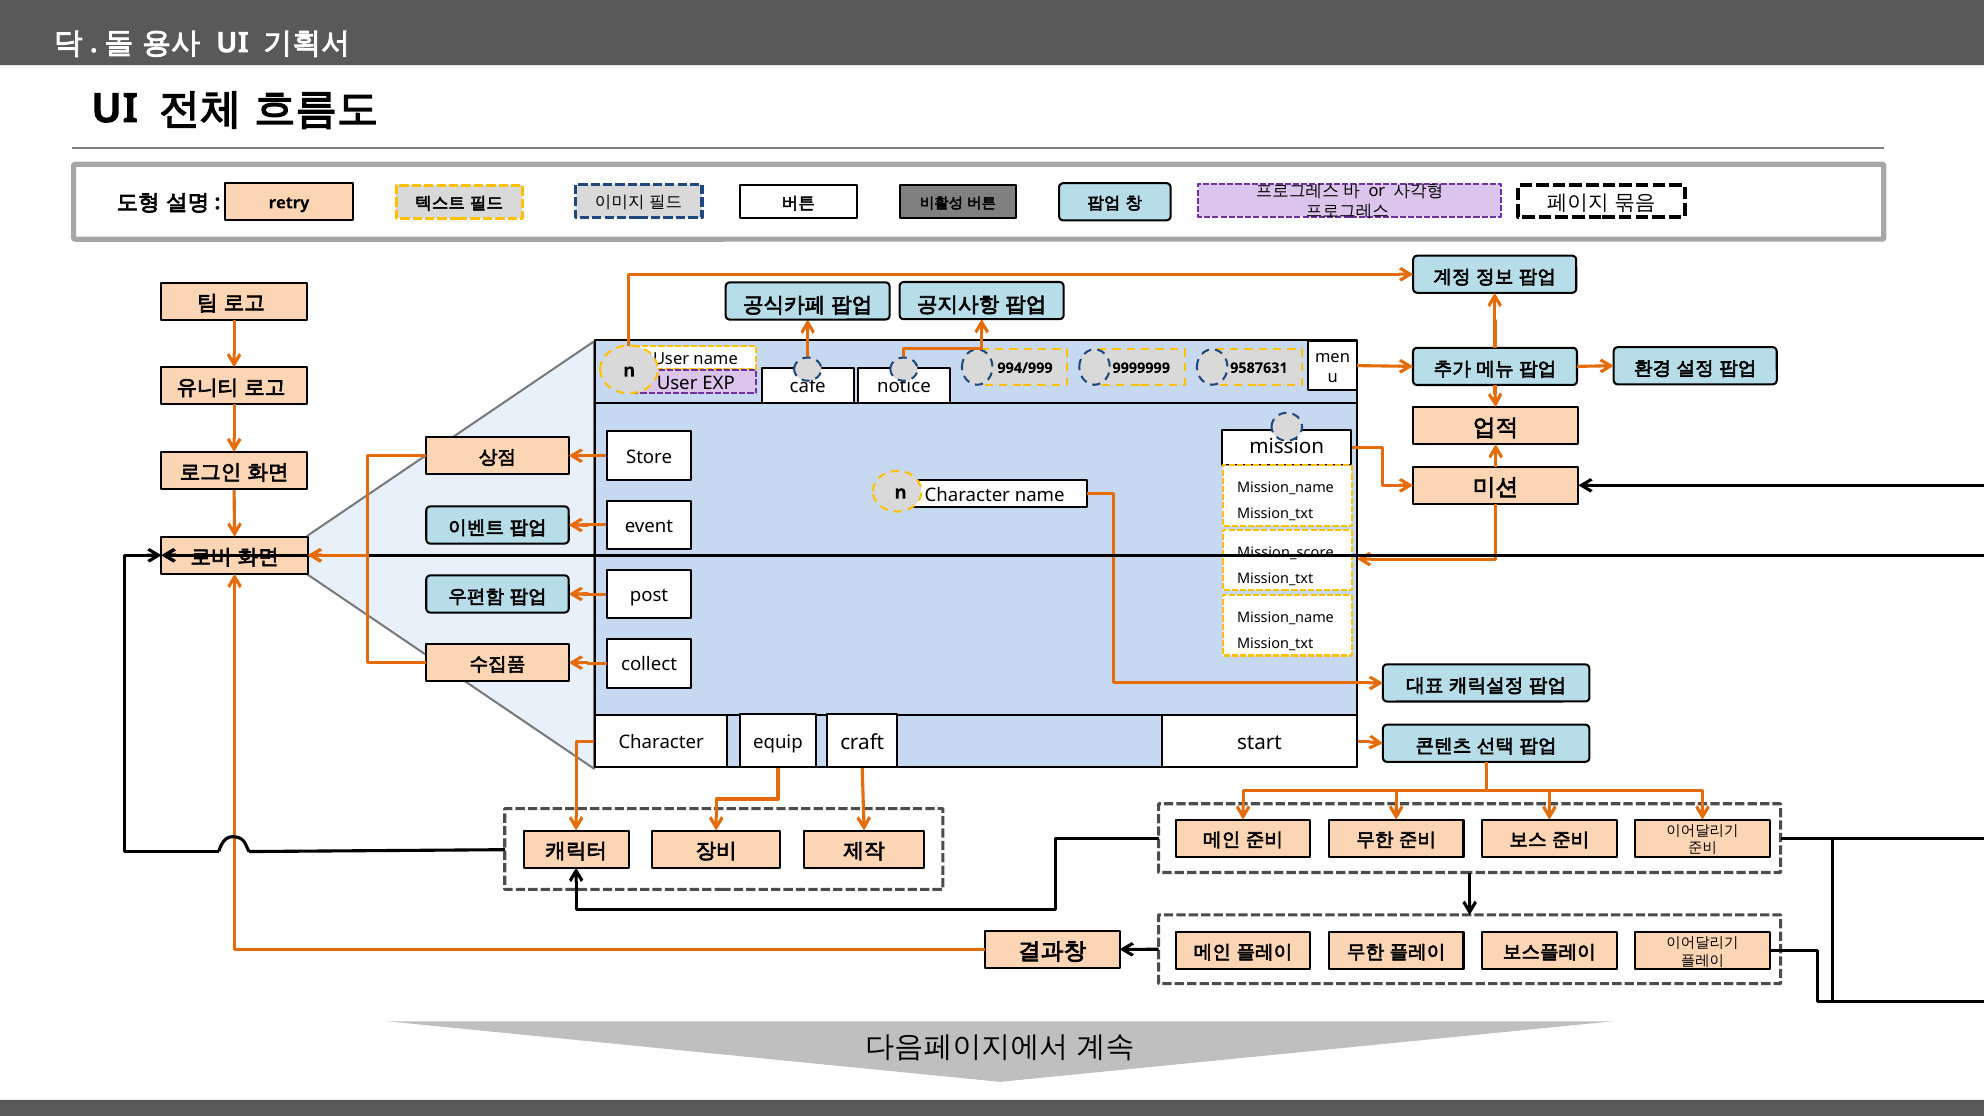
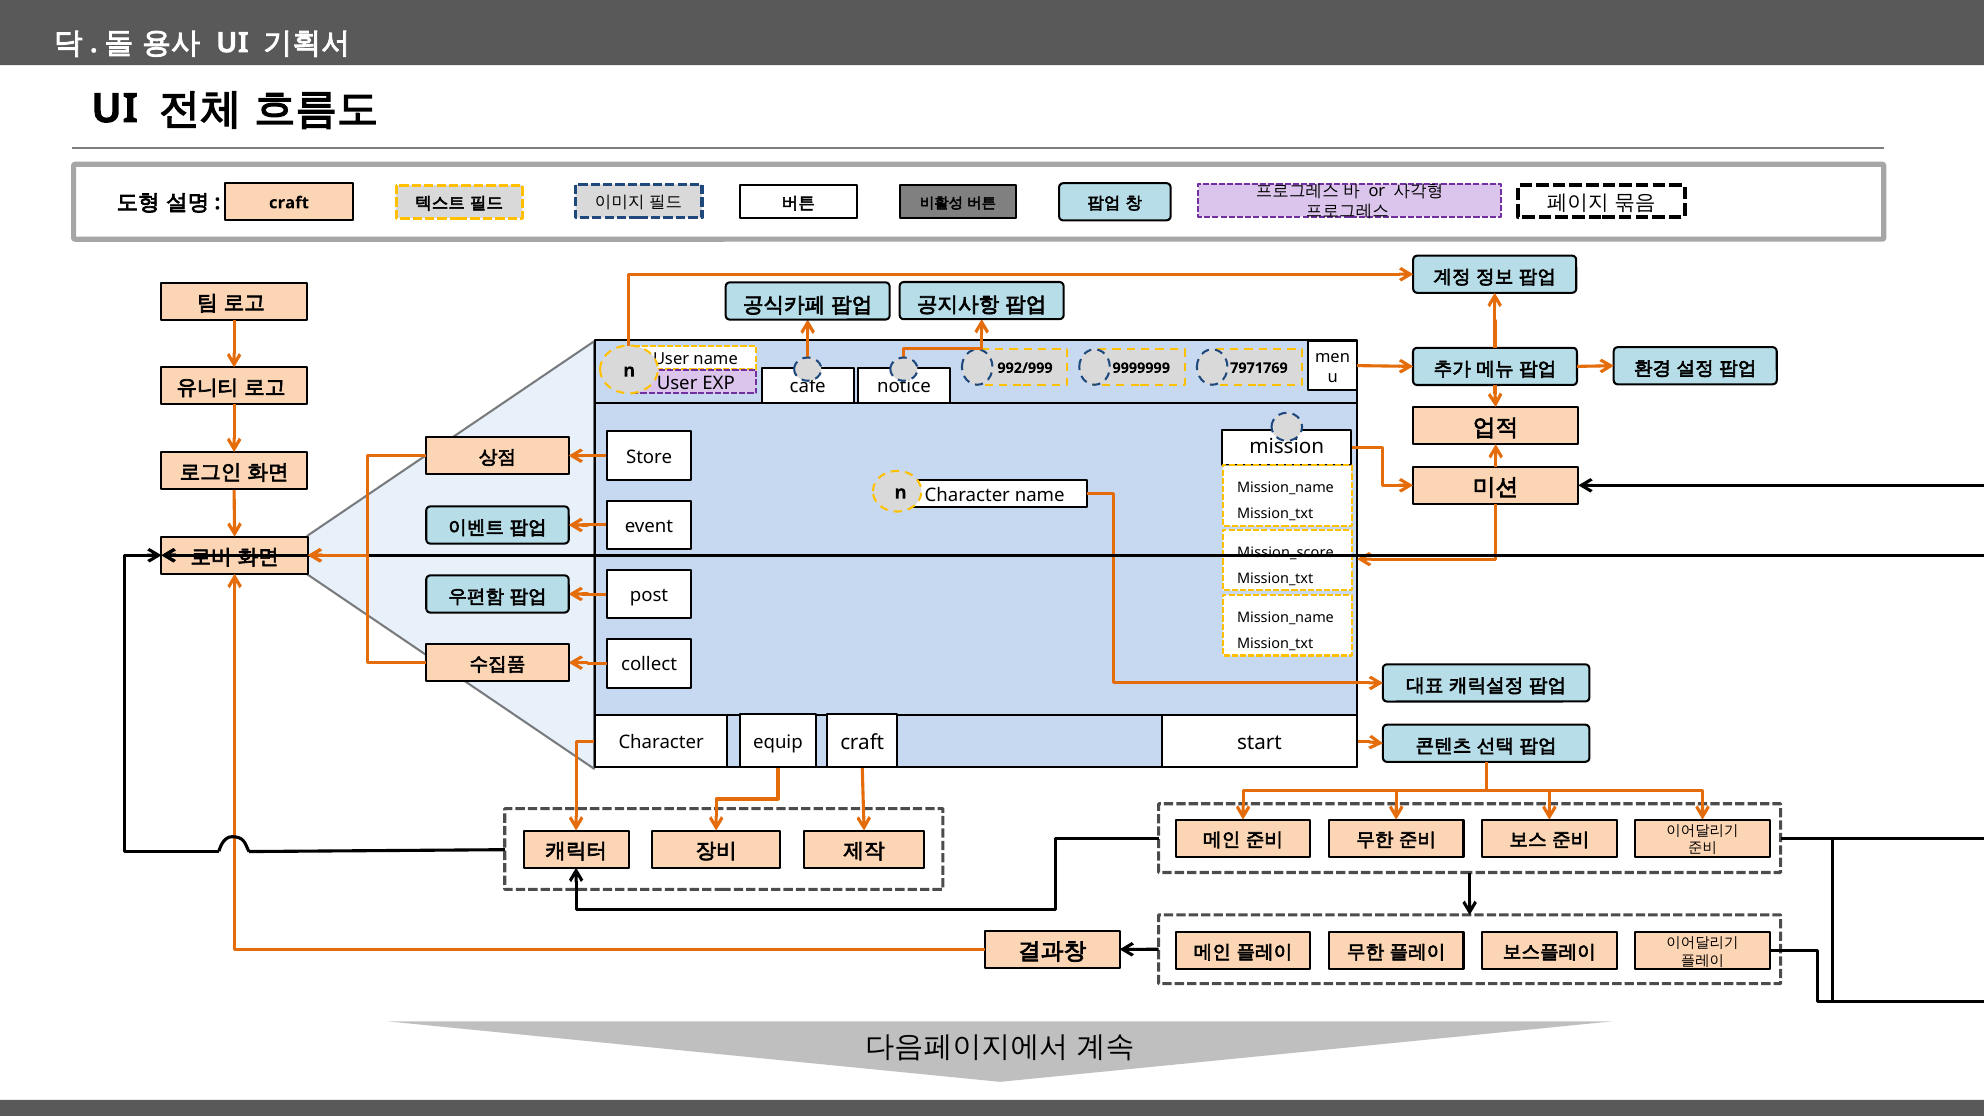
retry: retry -> craft (289, 203)
994/999: 994/999 -> 992/999 (1025, 368)
9587631: 9587631 -> 7971769 (1259, 368)
